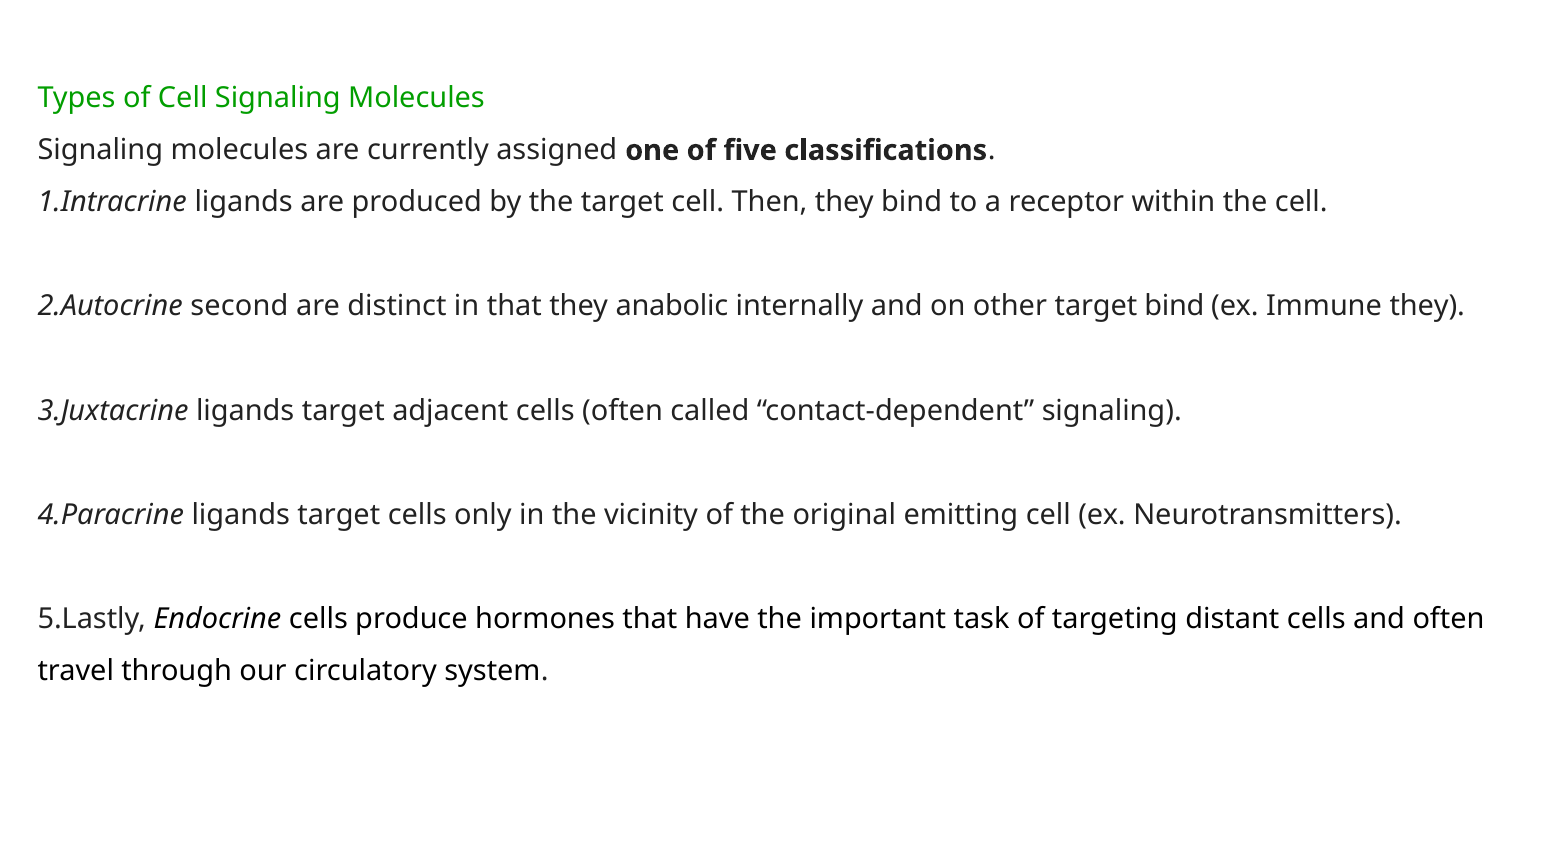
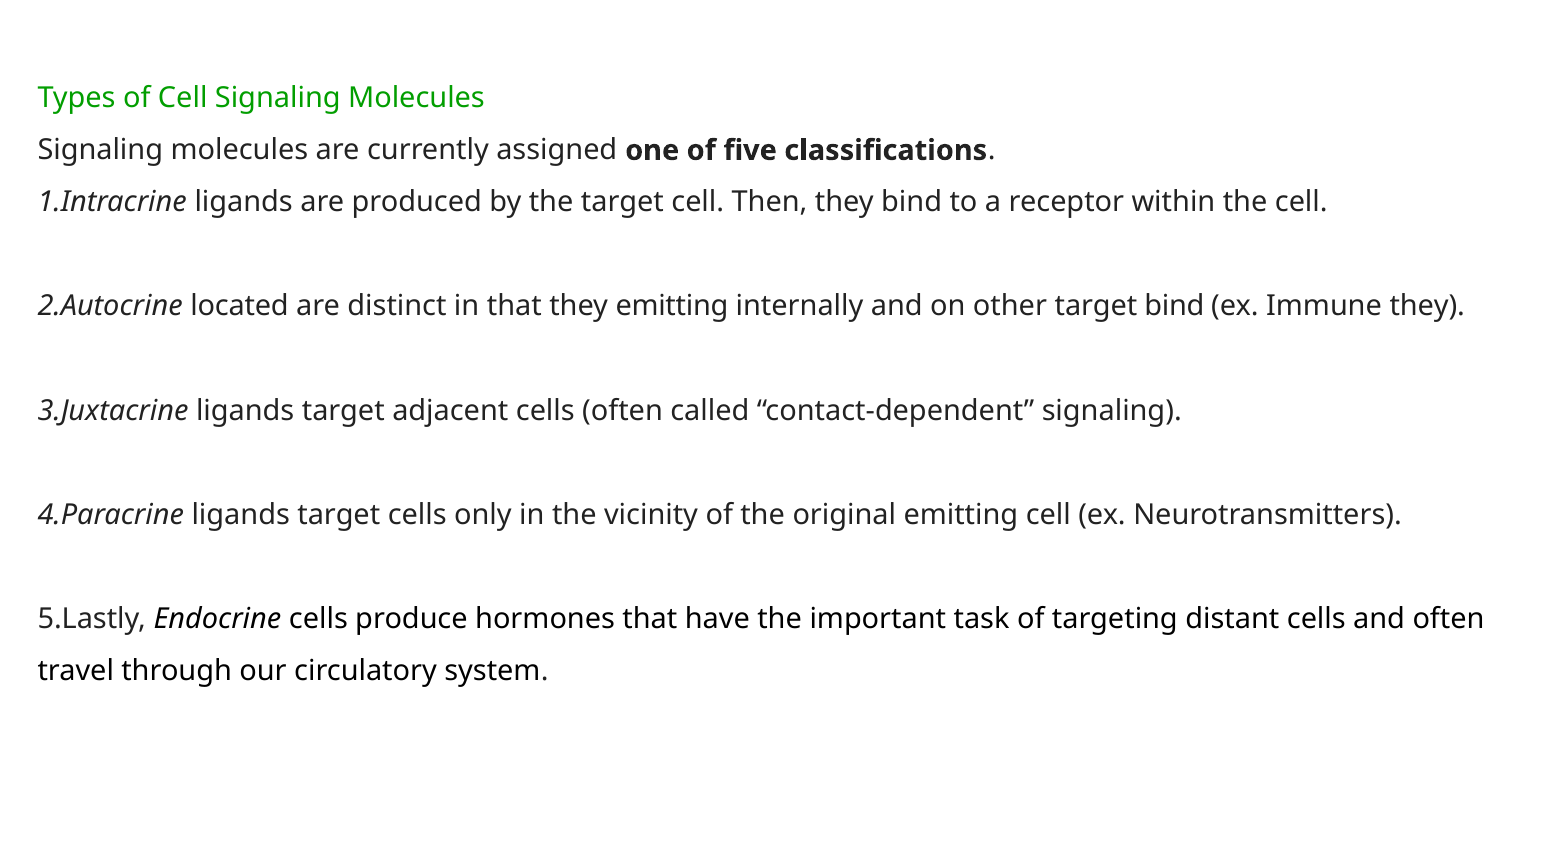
second: second -> located (240, 307)
they anabolic: anabolic -> emitting (672, 307)
